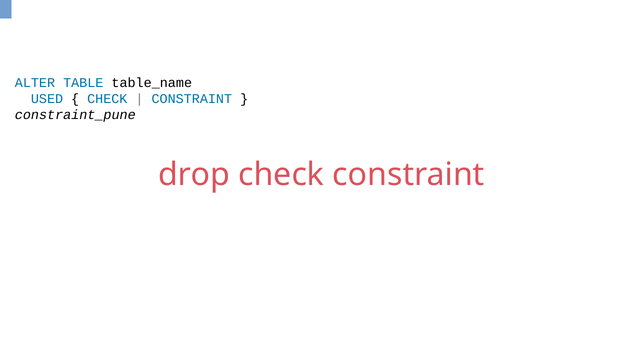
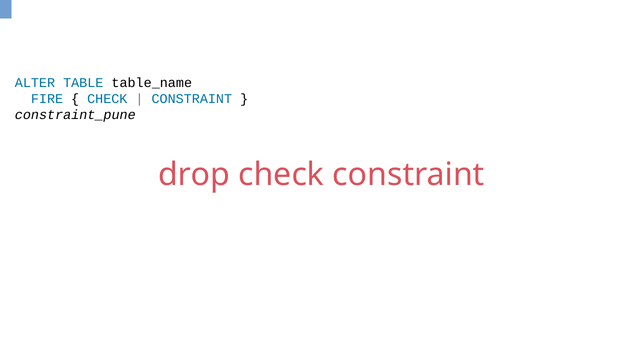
USED: USED -> FIRE (47, 99)
